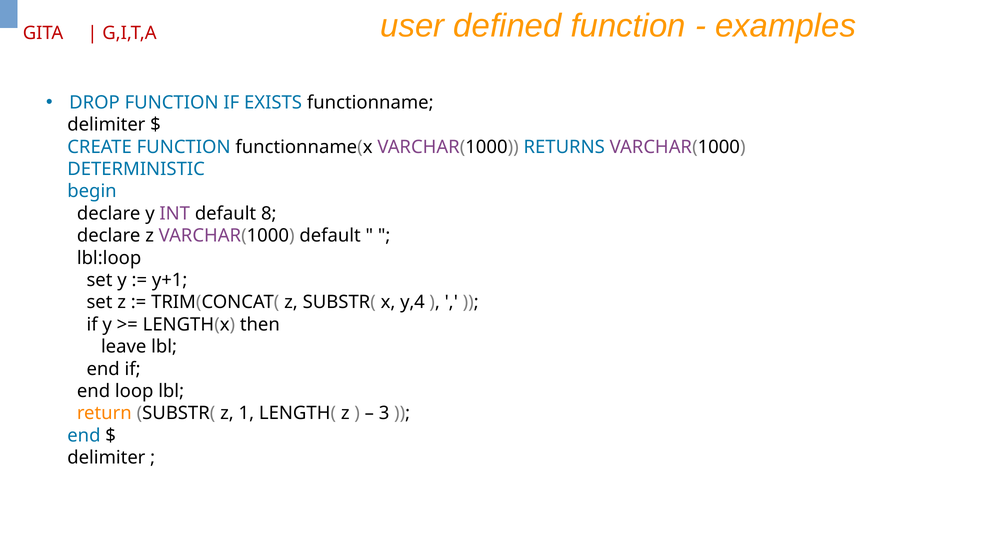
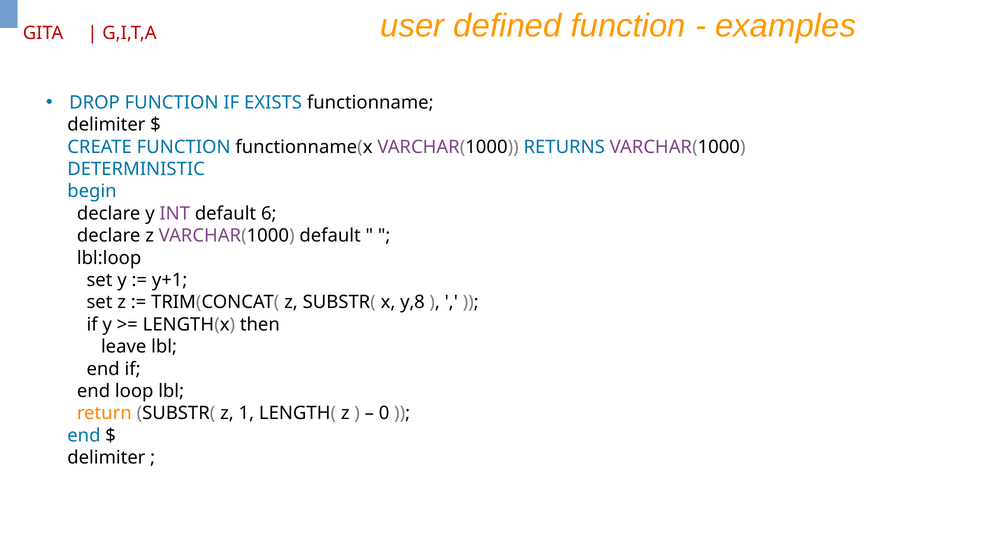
8: 8 -> 6 (269, 214)
y,4: y,4 -> y,8 (412, 302)
3: 3 -> 0 (384, 413)
